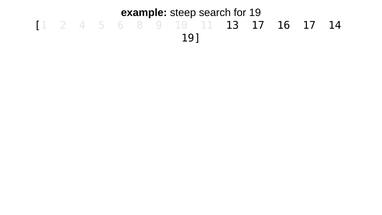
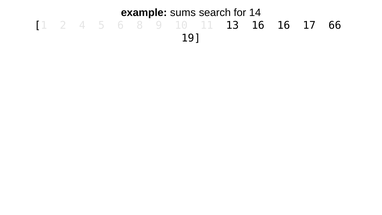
steep: steep -> sums (183, 13)
for 19: 19 -> 14 (255, 13)
13 17: 17 -> 16 (258, 25)
14: 14 -> 66 (335, 25)
